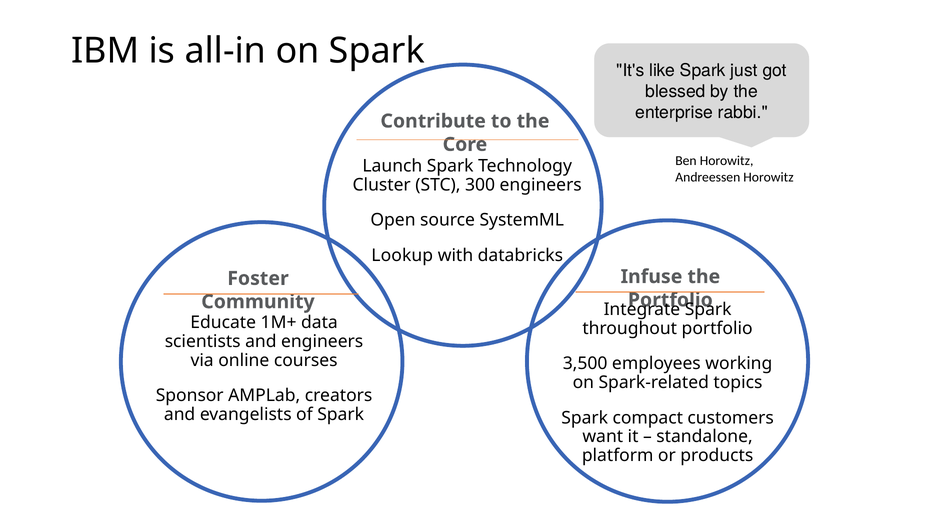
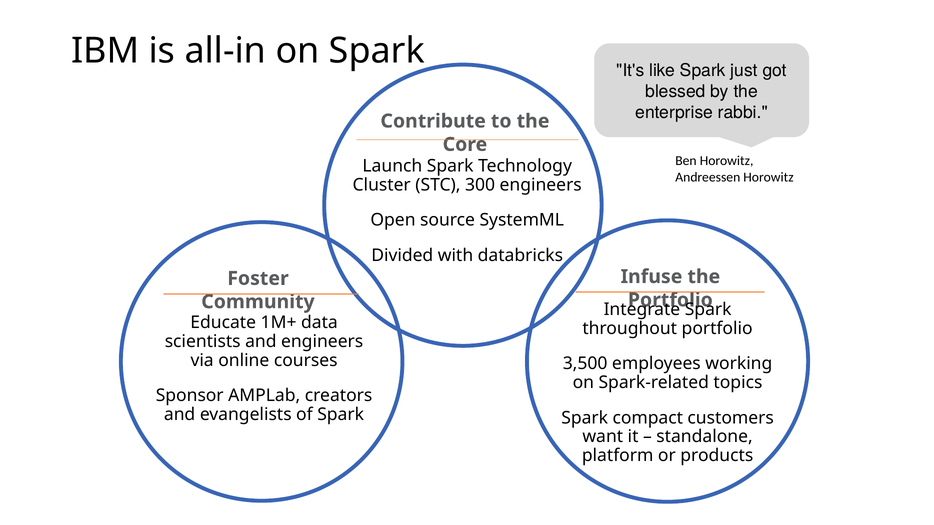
Lookup: Lookup -> Divided (402, 255)
